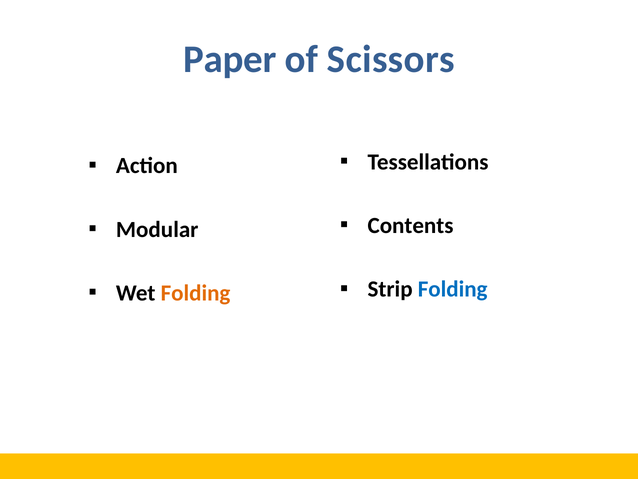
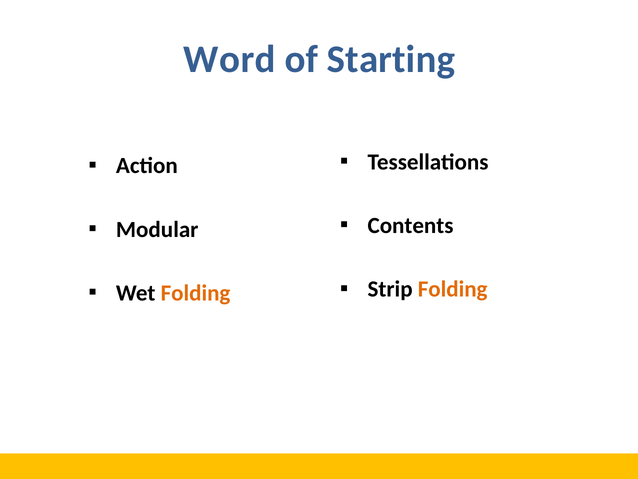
Paper: Paper -> Word (230, 59)
Scissors: Scissors -> Starting (391, 59)
Folding colour: blue -> orange (453, 289)
